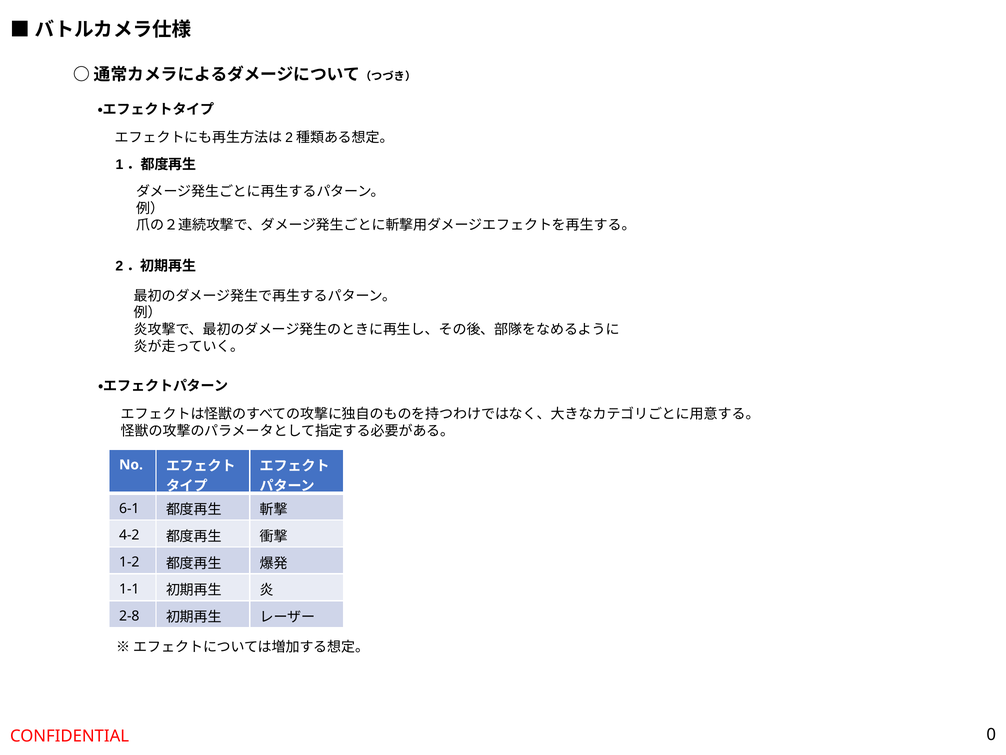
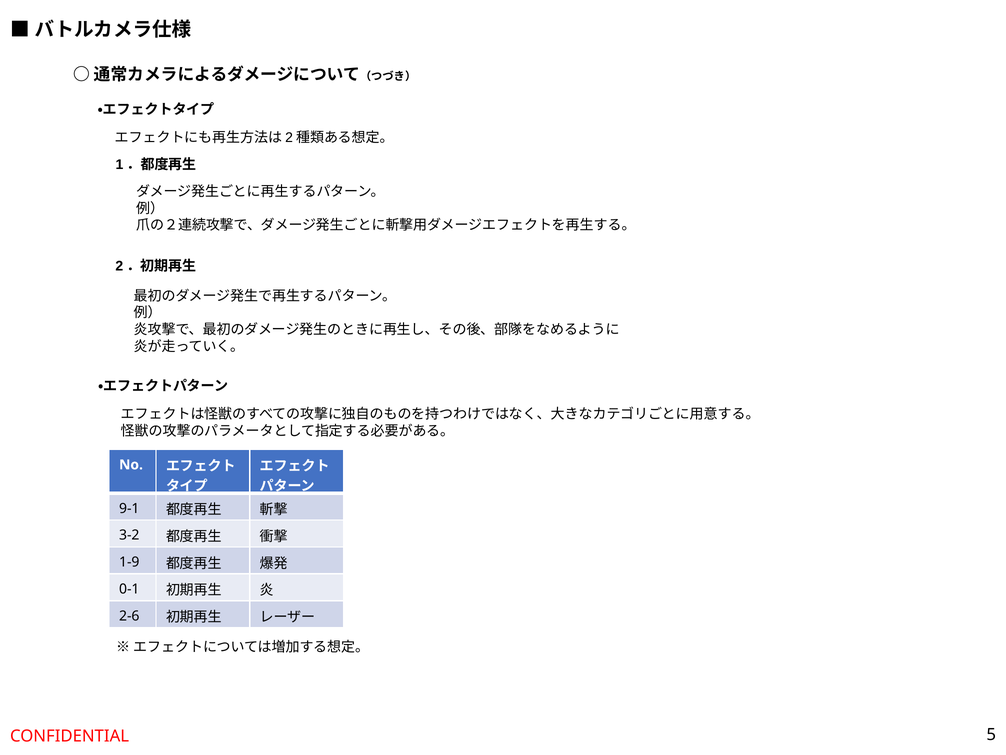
6-1: 6-1 -> 9-1 (129, 508)
4-2: 4-2 -> 3-2 (129, 535)
1-2: 1-2 -> 1-9 (129, 562)
1-1: 1-1 -> 0-1 (129, 589)
2-8: 2-8 -> 2-6 (129, 616)
0: 0 -> 5 (991, 734)
